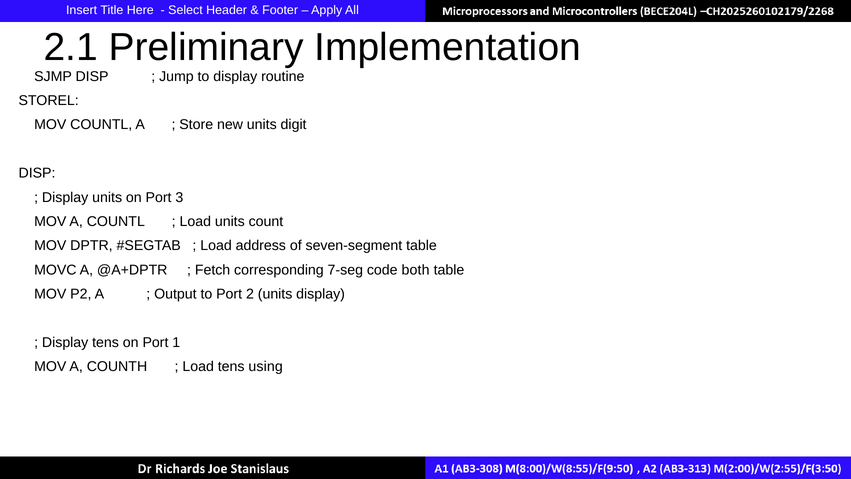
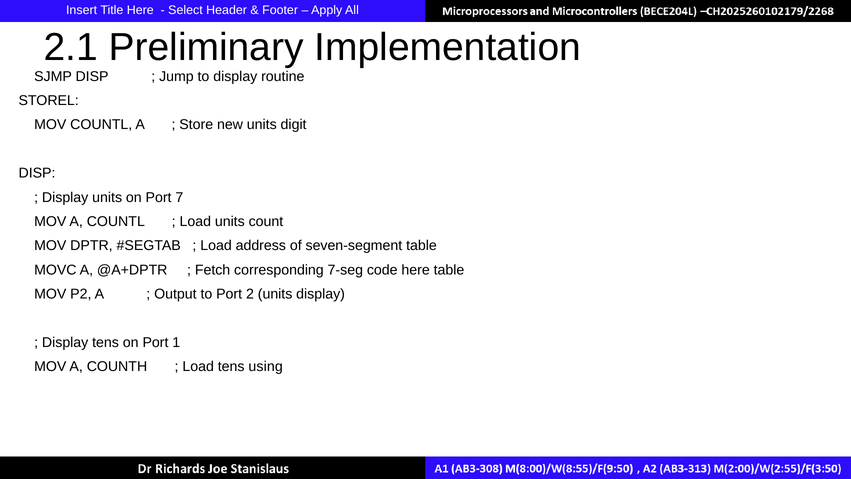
3: 3 -> 7 (179, 197)
code both: both -> here (416, 270)
